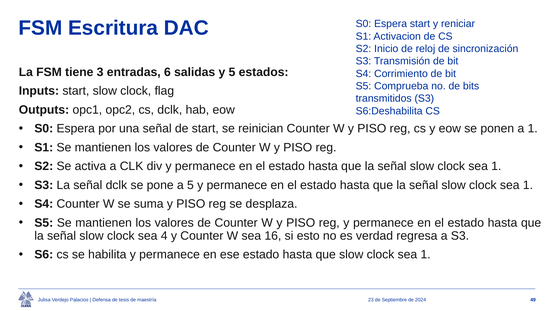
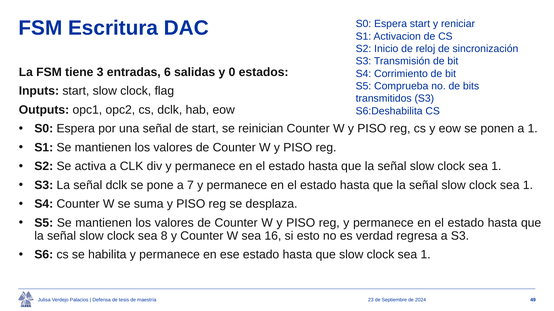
y 5: 5 -> 0 (232, 72)
a 5: 5 -> 7 (190, 185)
4: 4 -> 8 (164, 236)
